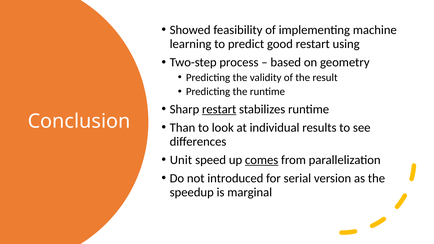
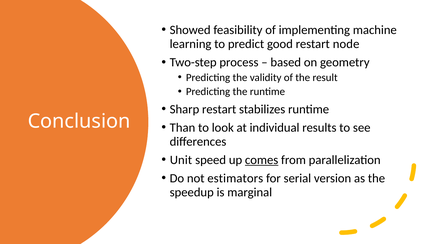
using: using -> node (346, 44)
restart underline: present -> none (219, 109)
introduced: introduced -> estimators (235, 178)
